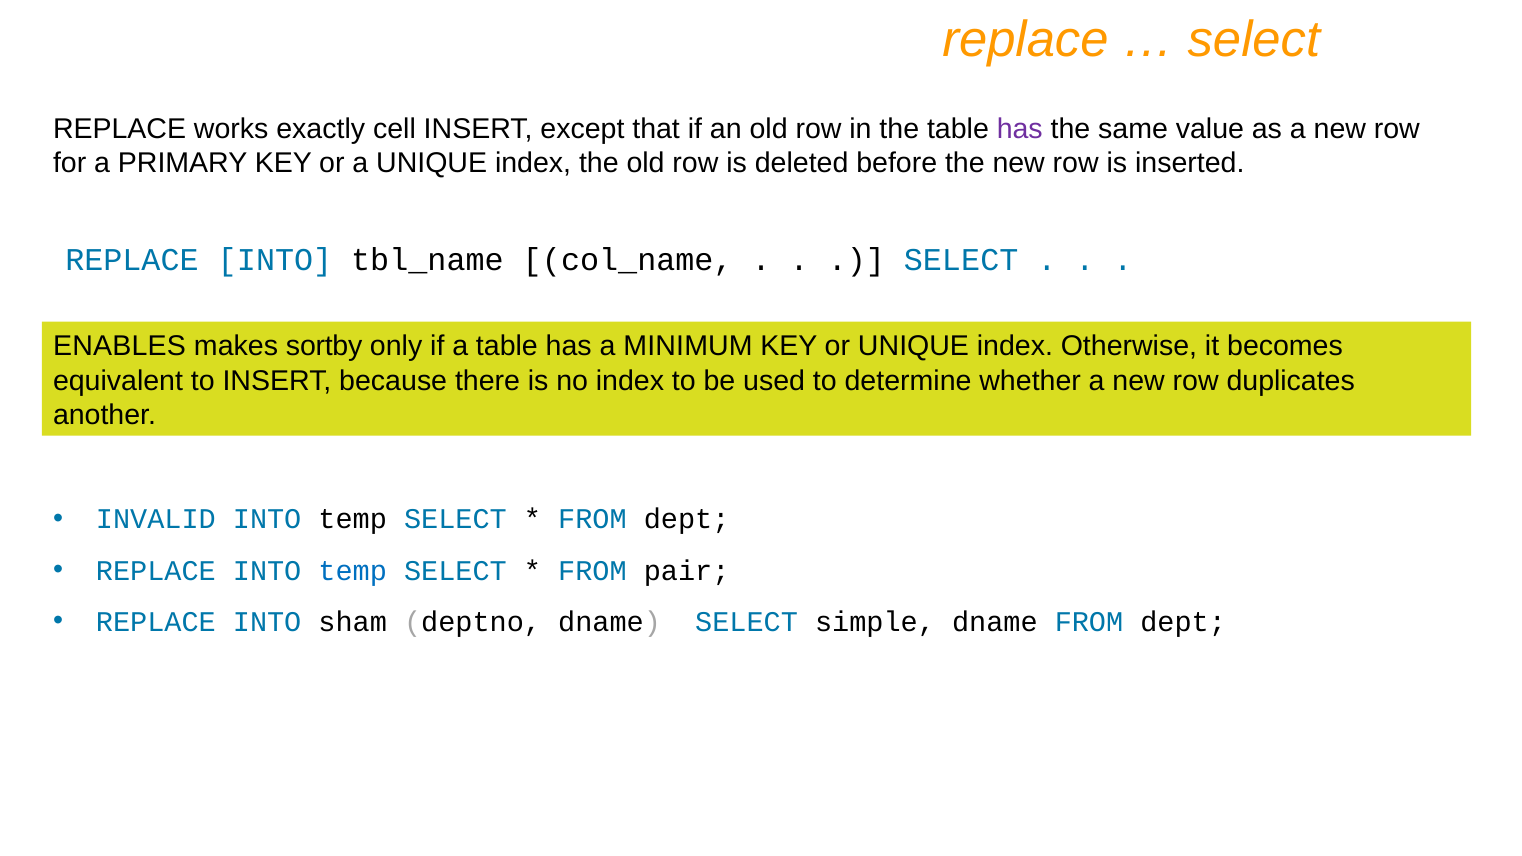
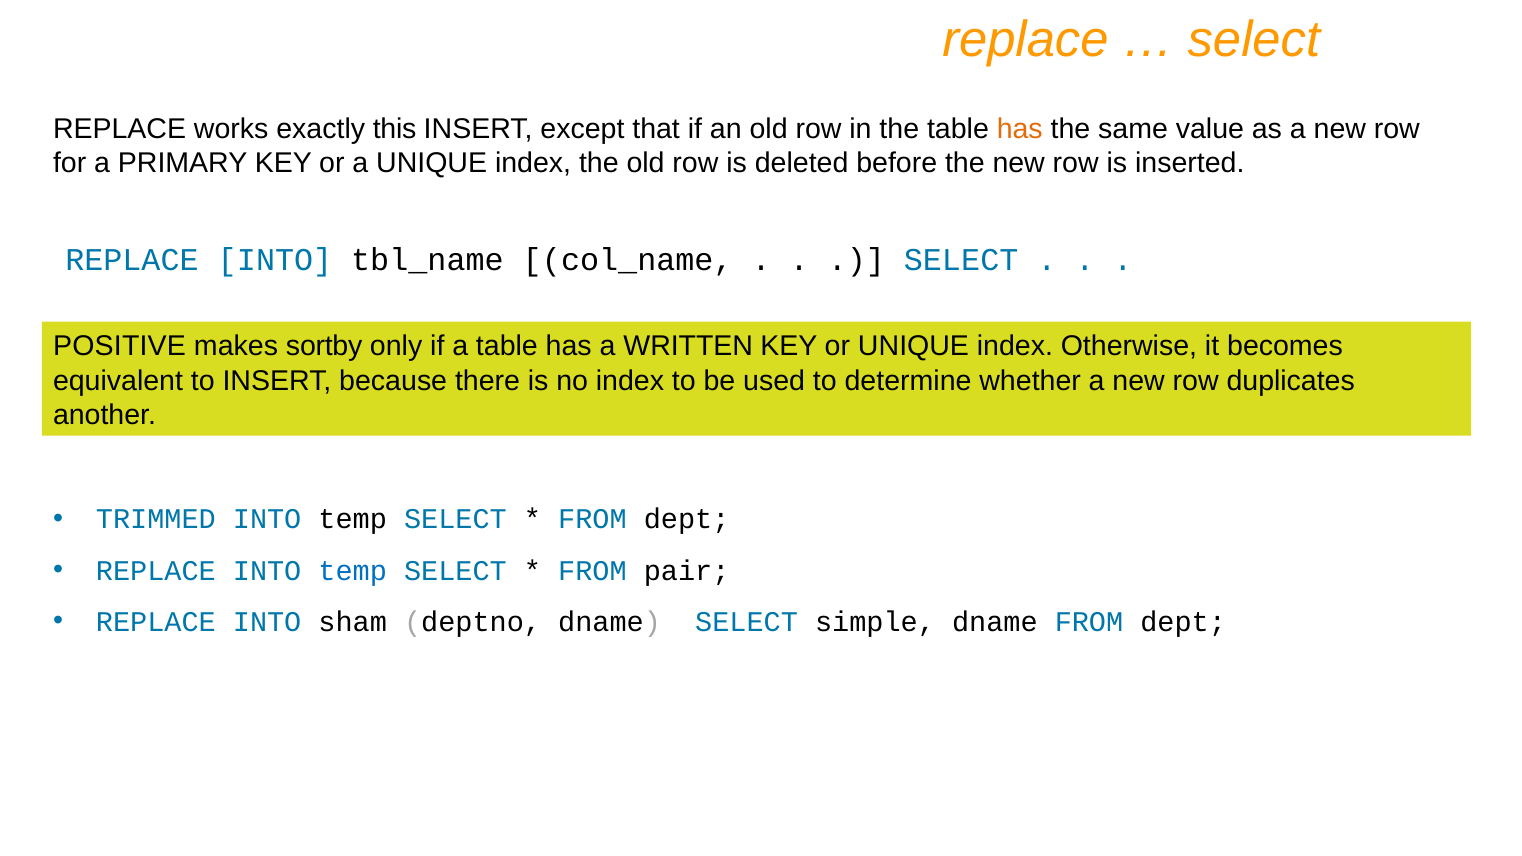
cell: cell -> this (395, 129)
has colour: purple -> orange (1020, 129)
ENABLES: ENABLES -> POSITIVE (120, 346)
MINIMUM: MINIMUM -> WRITTEN (688, 346)
INVALID: INVALID -> TRIMMED (156, 519)
